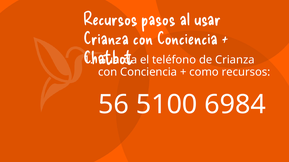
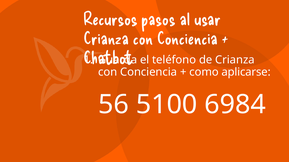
como recursos: recursos -> aplicarse (246, 72)
